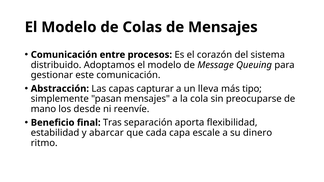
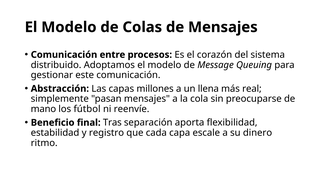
capturar: capturar -> millones (155, 89)
lleva: lleva -> llena (208, 89)
tipo: tipo -> real (252, 89)
desde: desde -> fútbol (87, 109)
abarcar: abarcar -> registro (106, 133)
